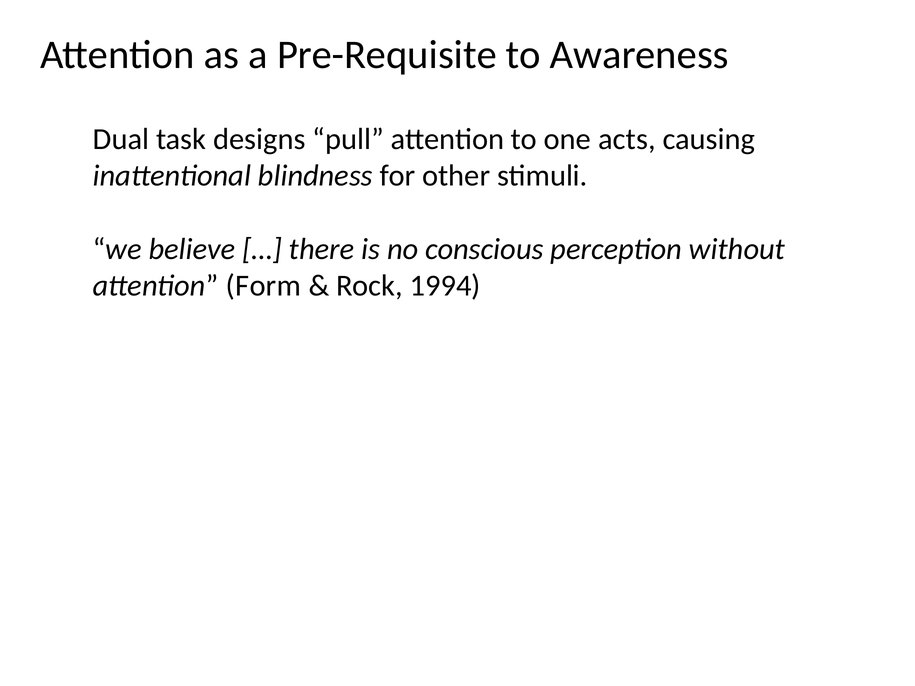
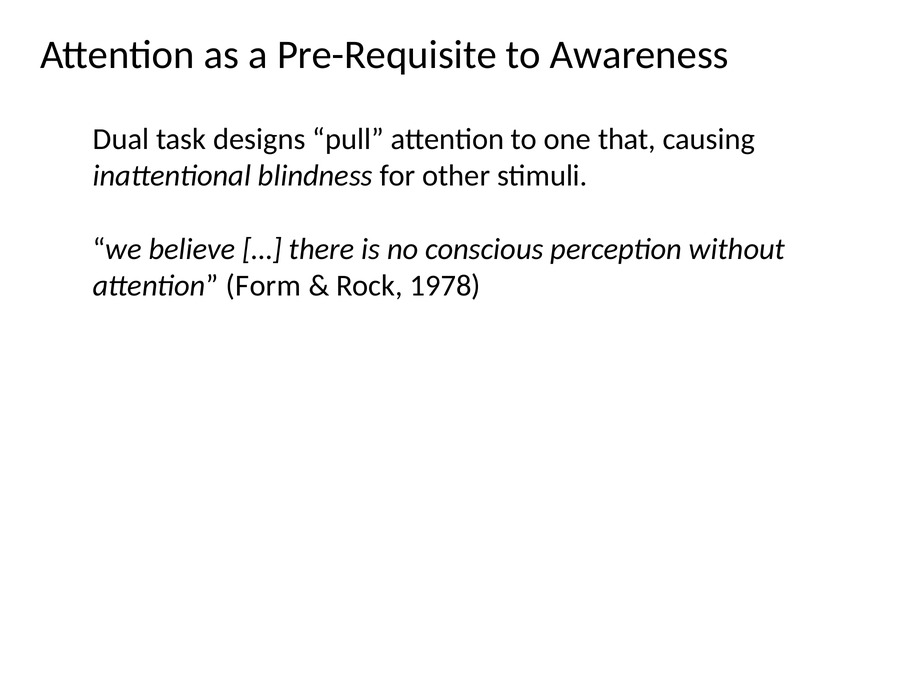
acts: acts -> that (627, 139)
1994: 1994 -> 1978 (445, 286)
